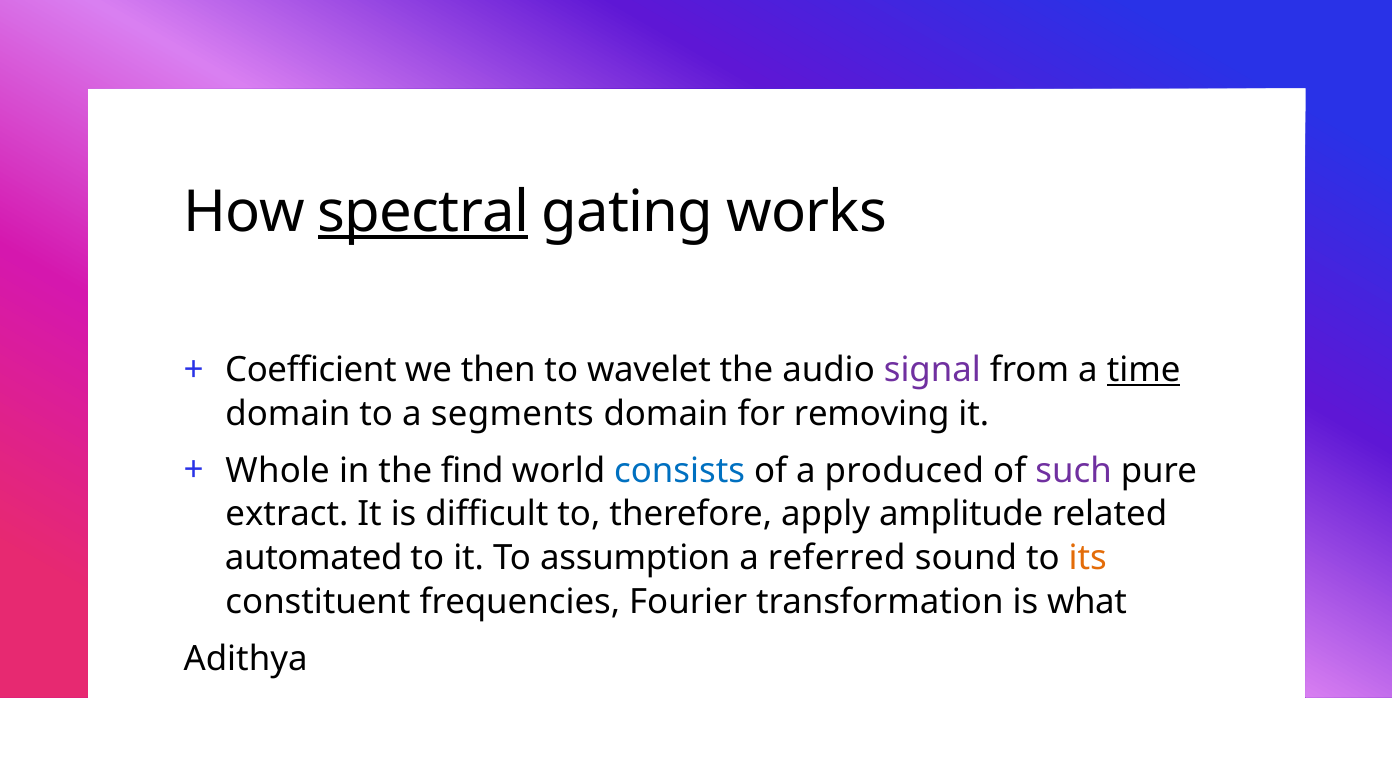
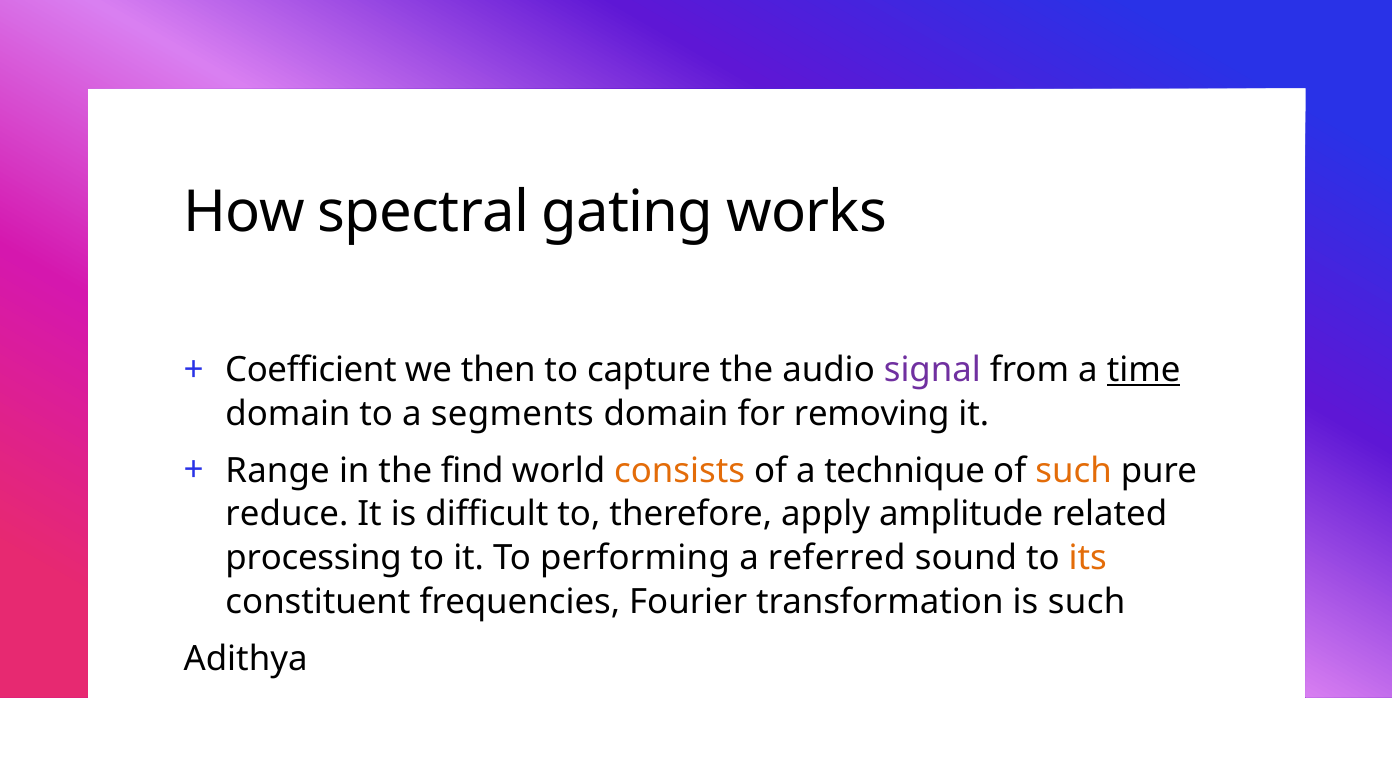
spectral underline: present -> none (423, 212)
wavelet: wavelet -> capture (649, 370)
Whole: Whole -> Range (278, 471)
consists colour: blue -> orange (680, 471)
produced: produced -> technique (905, 471)
such colour: purple -> orange (1074, 471)
extract: extract -> reduce (287, 514)
automated: automated -> processing (314, 558)
assumption: assumption -> performing (635, 558)
is what: what -> such (1087, 602)
